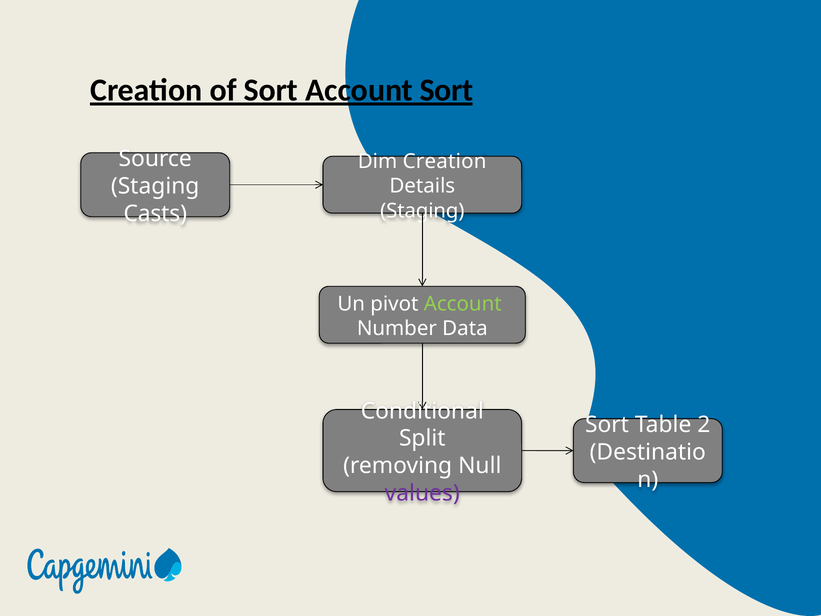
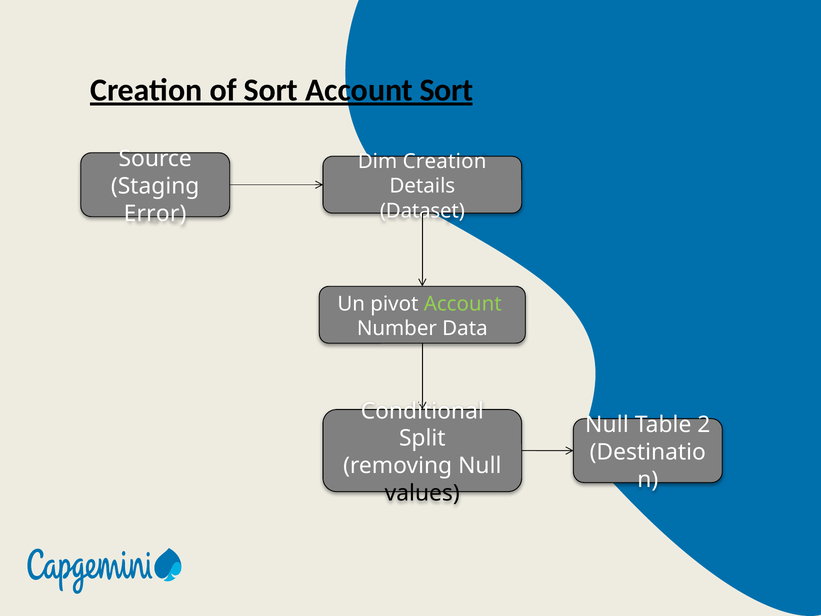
Staging: Staging -> Dataset (422, 211)
Casts: Casts -> Error (155, 214)
Sort: Sort -> Null (607, 425)
values colour: purple -> black (422, 493)
